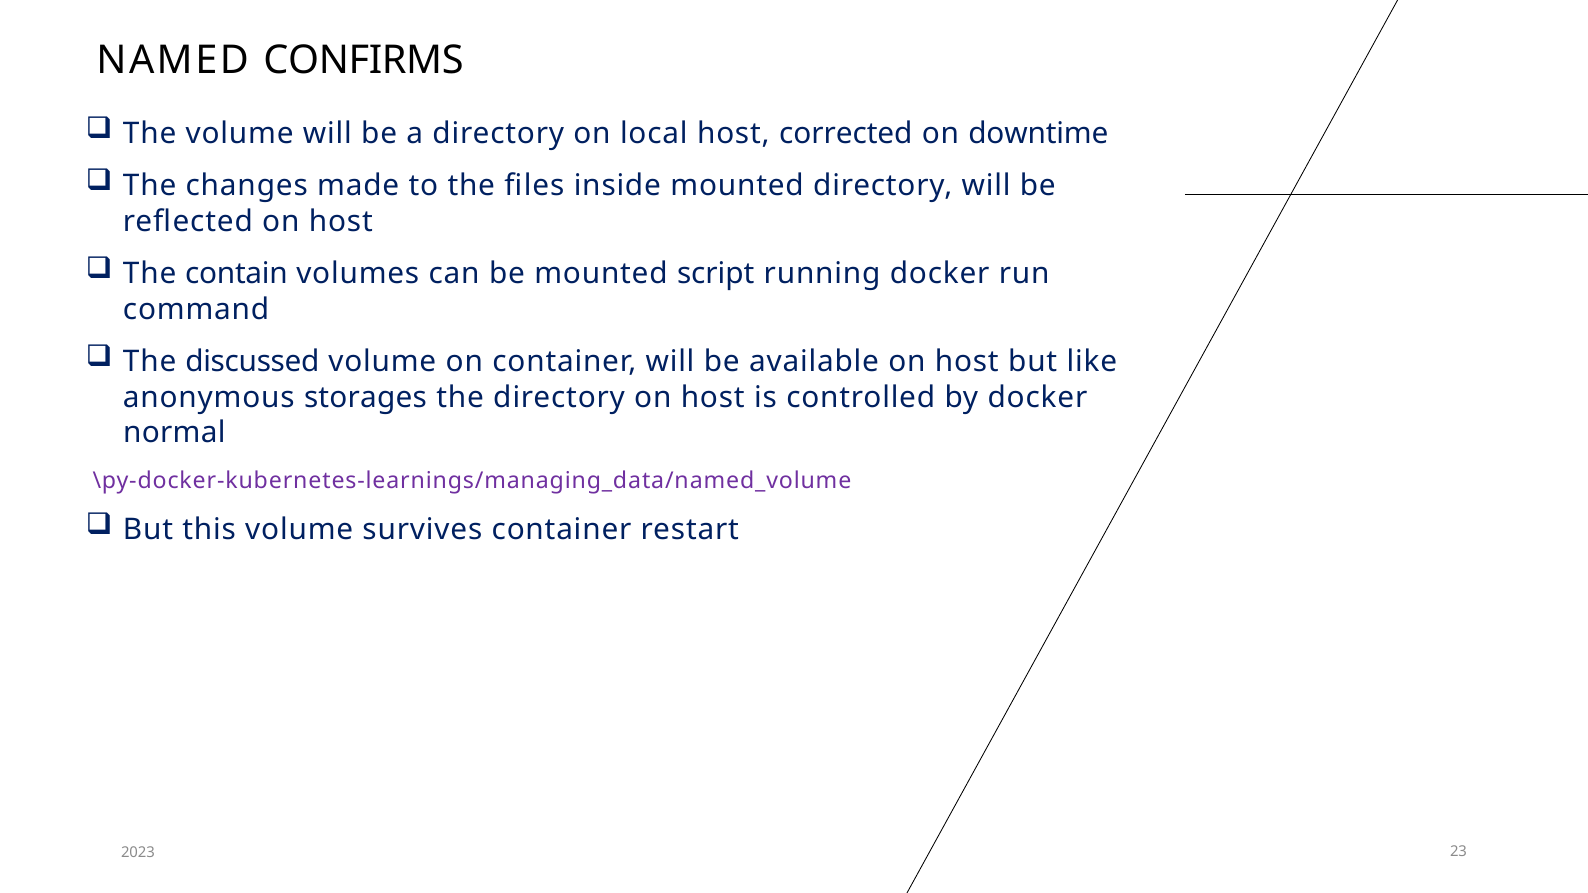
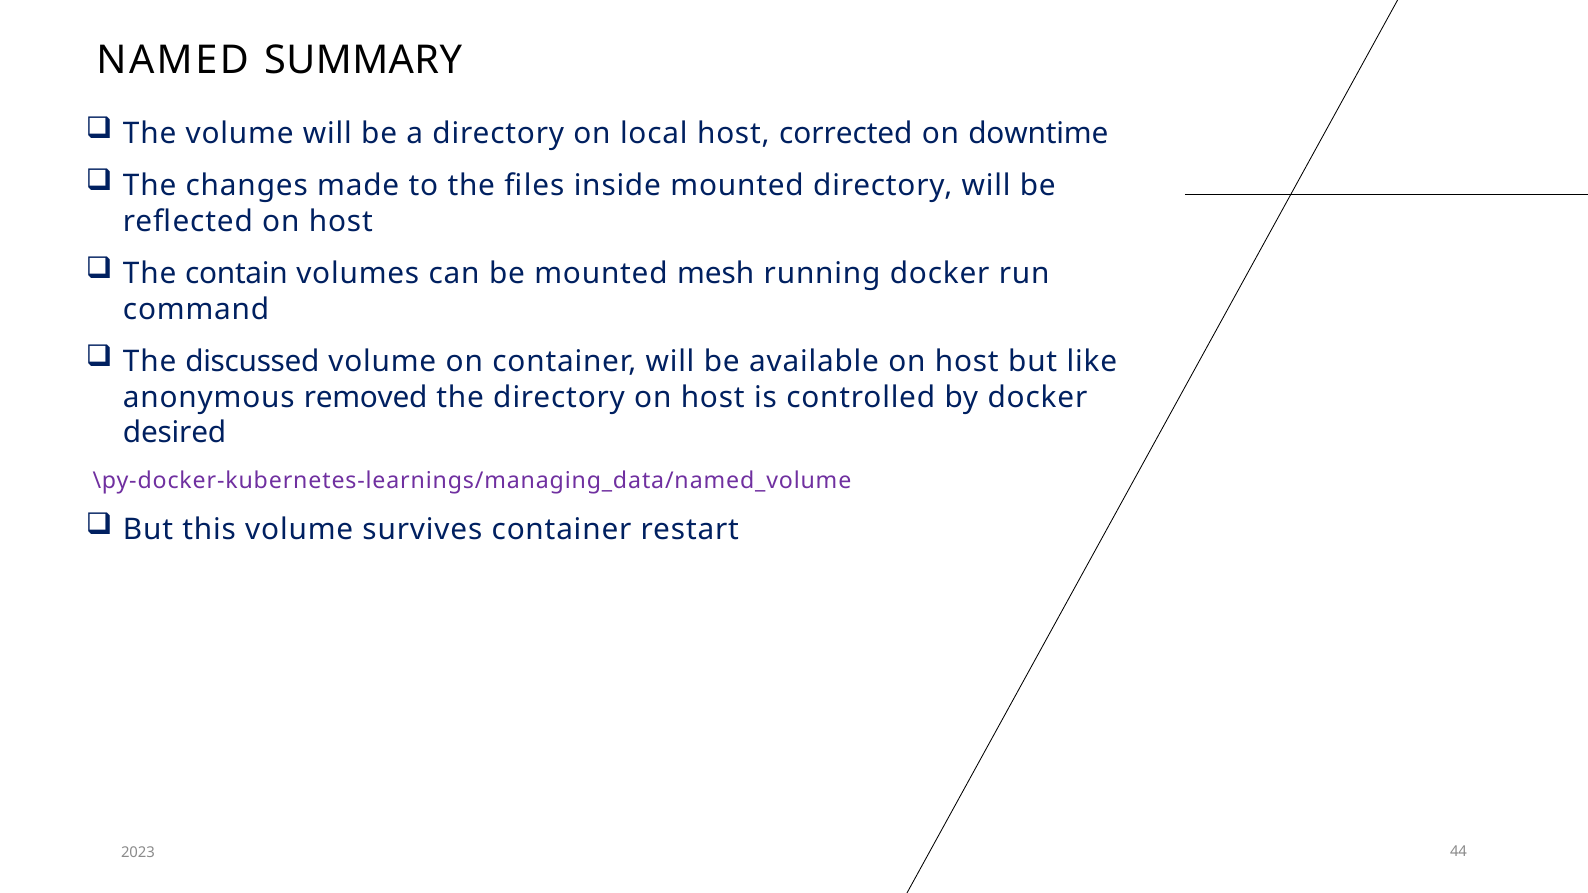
CONFIRMS: CONFIRMS -> SUMMARY (363, 60)
script: script -> mesh (716, 274)
storages: storages -> removed (366, 397)
normal: normal -> desired (175, 433)
23: 23 -> 44 (1458, 852)
